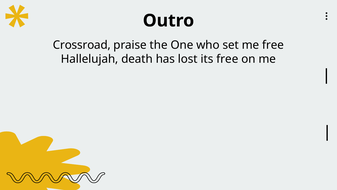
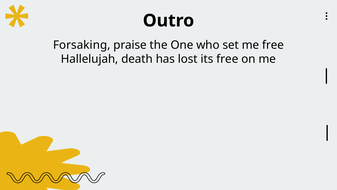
Crossroad: Crossroad -> Forsaking (82, 45)
